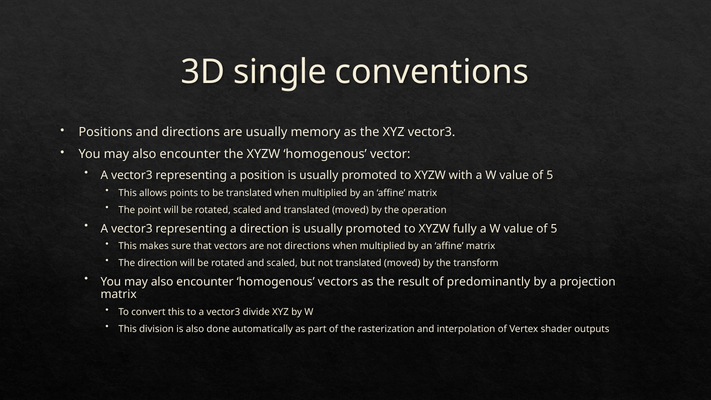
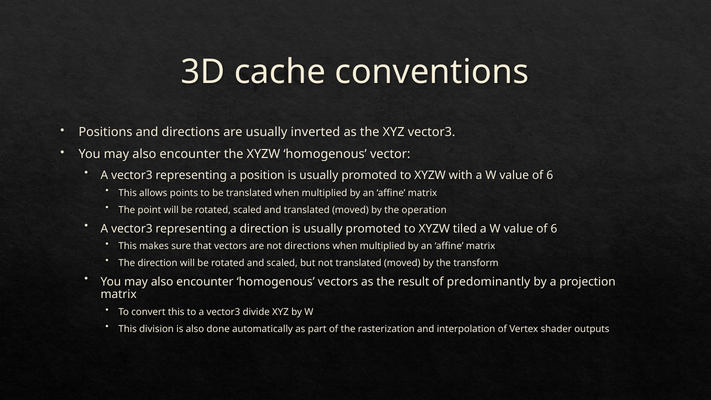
single: single -> cache (280, 72)
memory: memory -> inverted (315, 132)
5: 5 -> 6 (550, 175)
fully: fully -> tiled (465, 229)
5: 5 -> 6 (554, 229)
